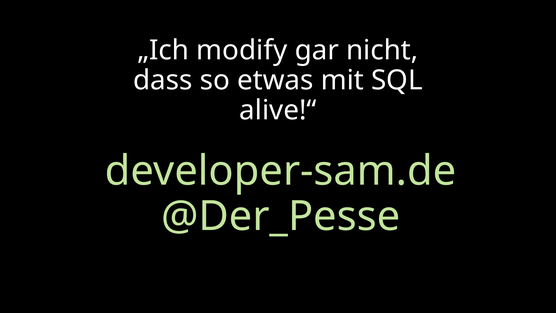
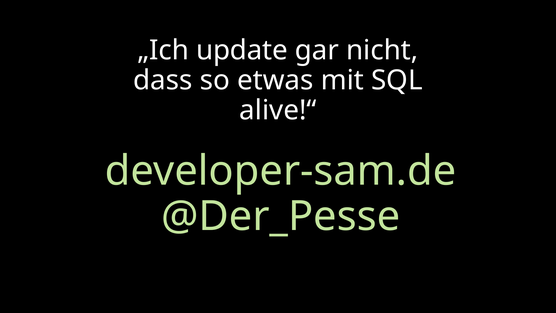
modify: modify -> update (242, 50)
